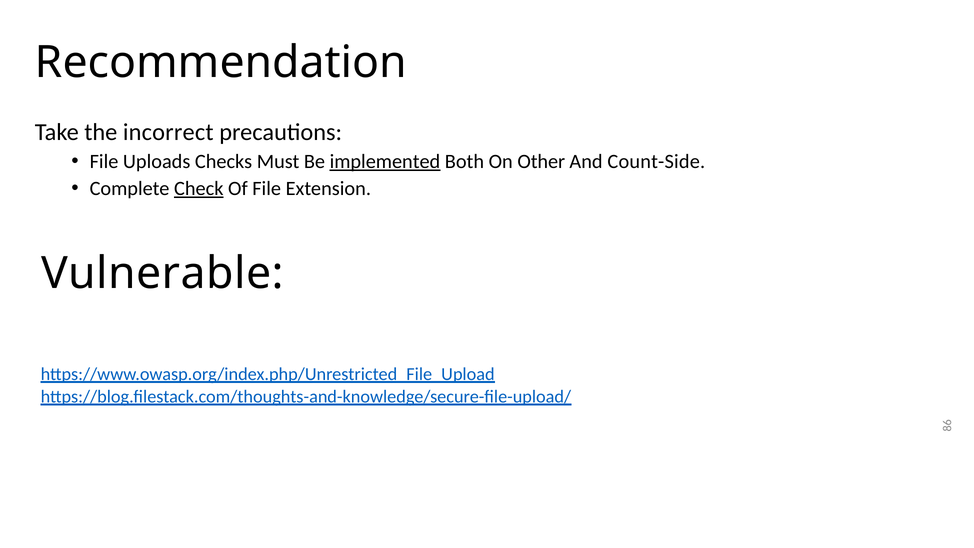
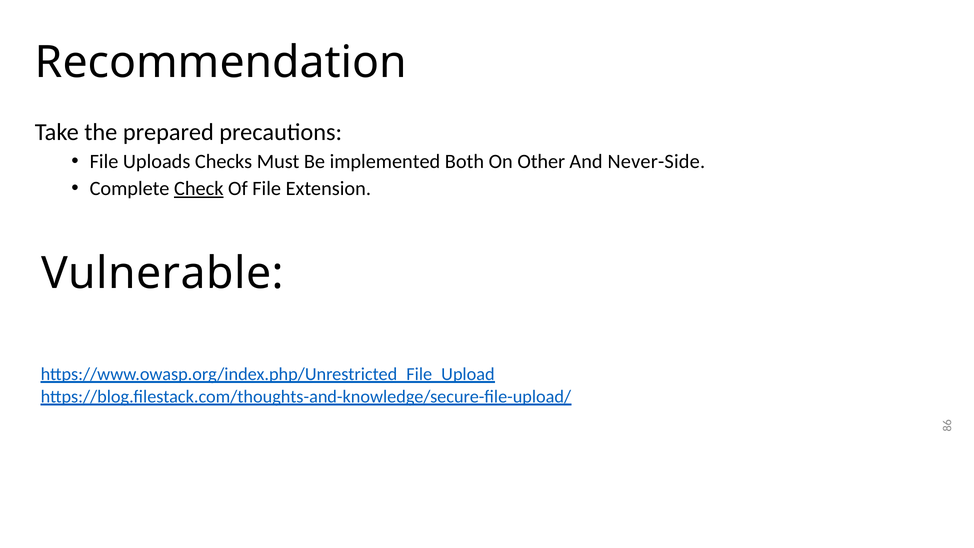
incorrect: incorrect -> prepared (168, 132)
implemented underline: present -> none (385, 161)
Count-Side: Count-Side -> Never-Side (656, 161)
